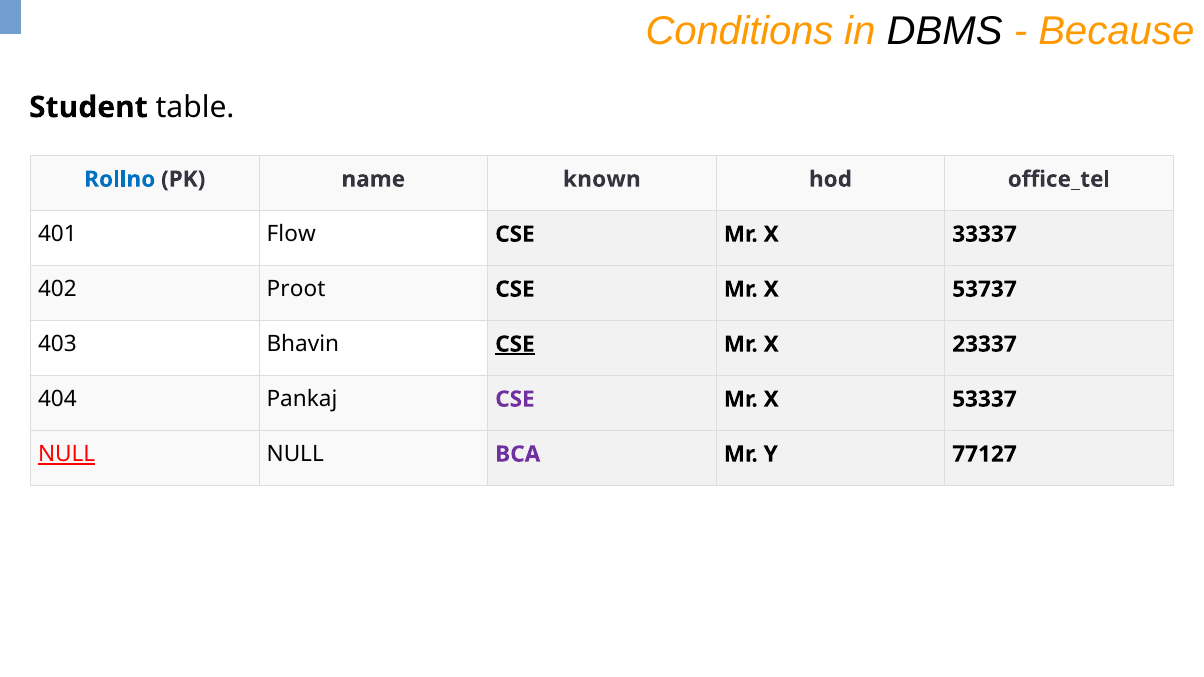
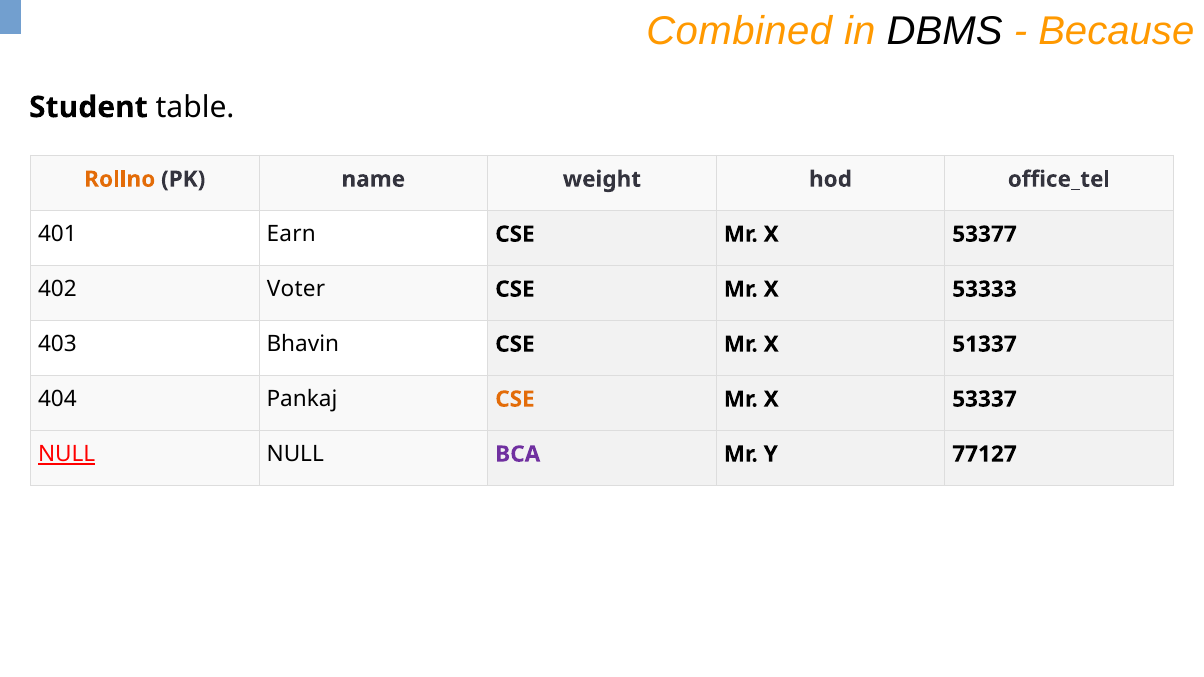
Conditions: Conditions -> Combined (739, 31)
Rollno colour: blue -> orange (120, 179)
known: known -> weight (602, 179)
Flow: Flow -> Earn (291, 234)
33337: 33337 -> 53377 (985, 234)
Proot: Proot -> Voter (296, 289)
53737: 53737 -> 53333 (985, 289)
CSE underline: present -> none (515, 344)
23337: 23337 -> 51337 (985, 344)
CSE colour: purple -> orange (515, 399)
